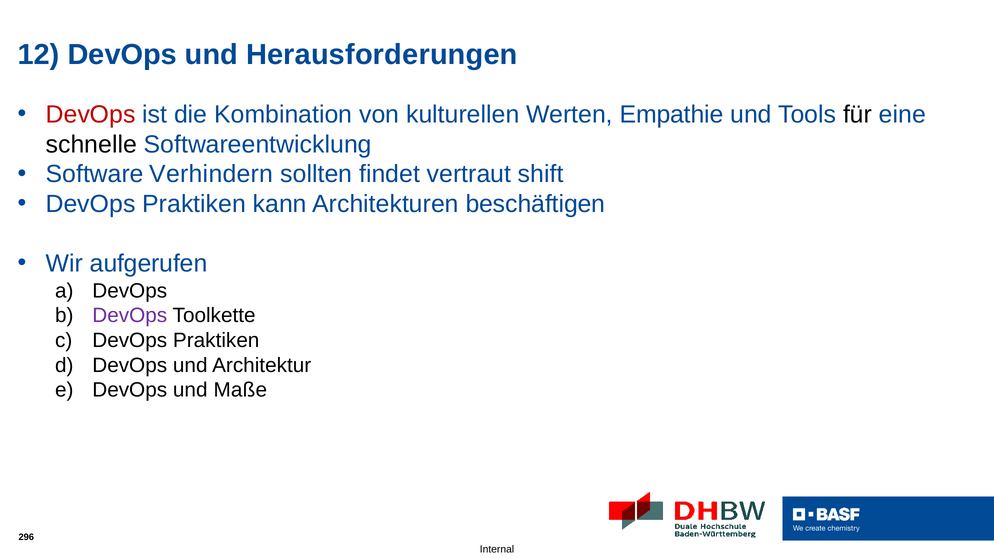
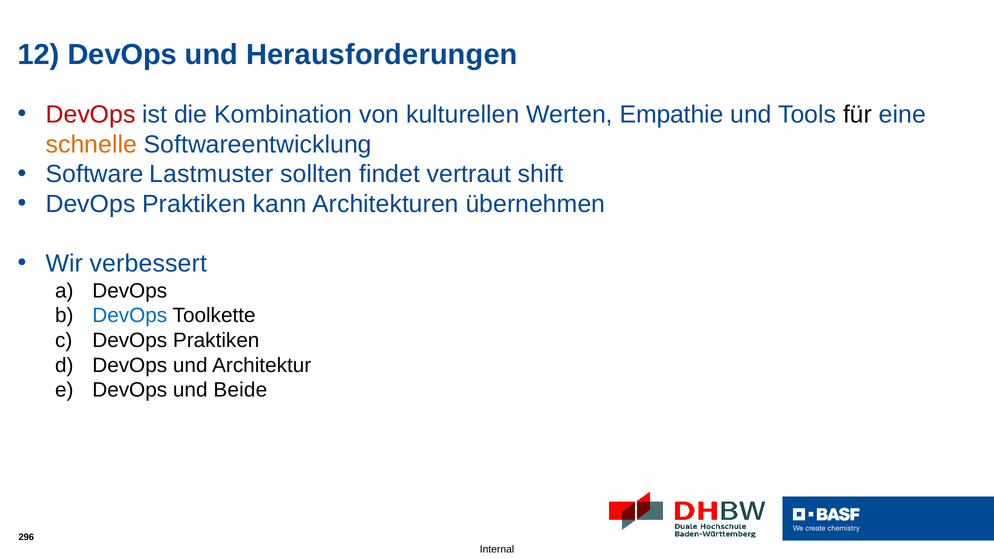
schnelle colour: black -> orange (91, 144)
Verhindern: Verhindern -> Lastmuster (211, 174)
beschäftigen: beschäftigen -> übernehmen (535, 204)
aufgerufen: aufgerufen -> verbessert (148, 264)
DevOps colour: purple -> blue (130, 316)
Maße: Maße -> Beide (240, 390)
